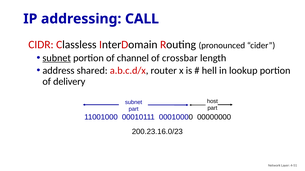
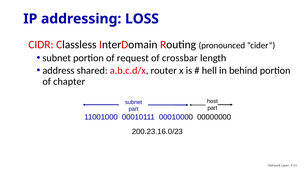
CALL: CALL -> LOSS (142, 19)
subnet underline: present -> none (57, 58)
channel: channel -> request (133, 58)
lookup: lookup -> behind (243, 71)
delivery: delivery -> chapter (69, 82)
